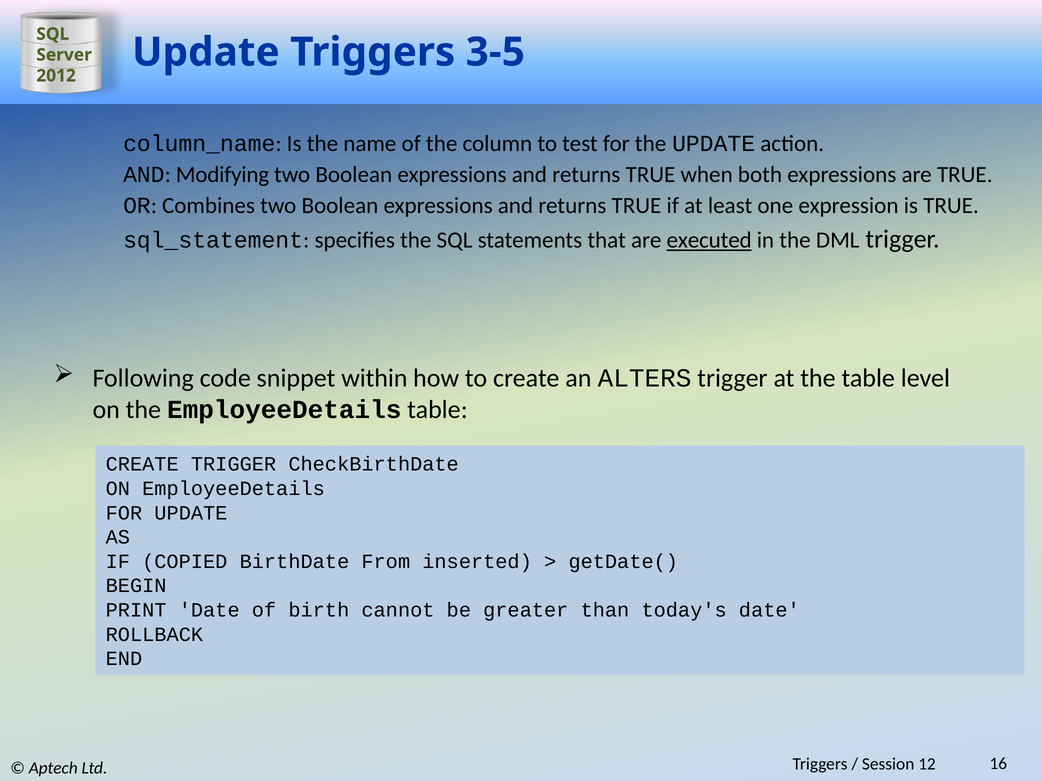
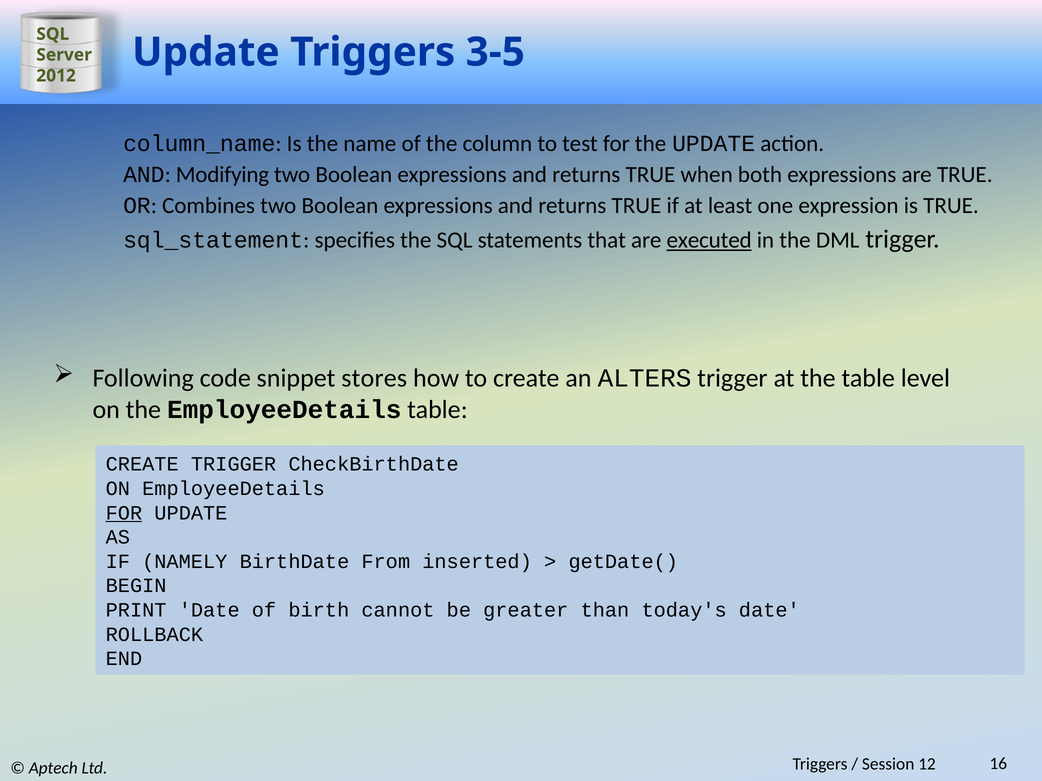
within: within -> stores (374, 379)
FOR underline: none -> present (124, 513)
COPIED: COPIED -> NAMELY (185, 562)
